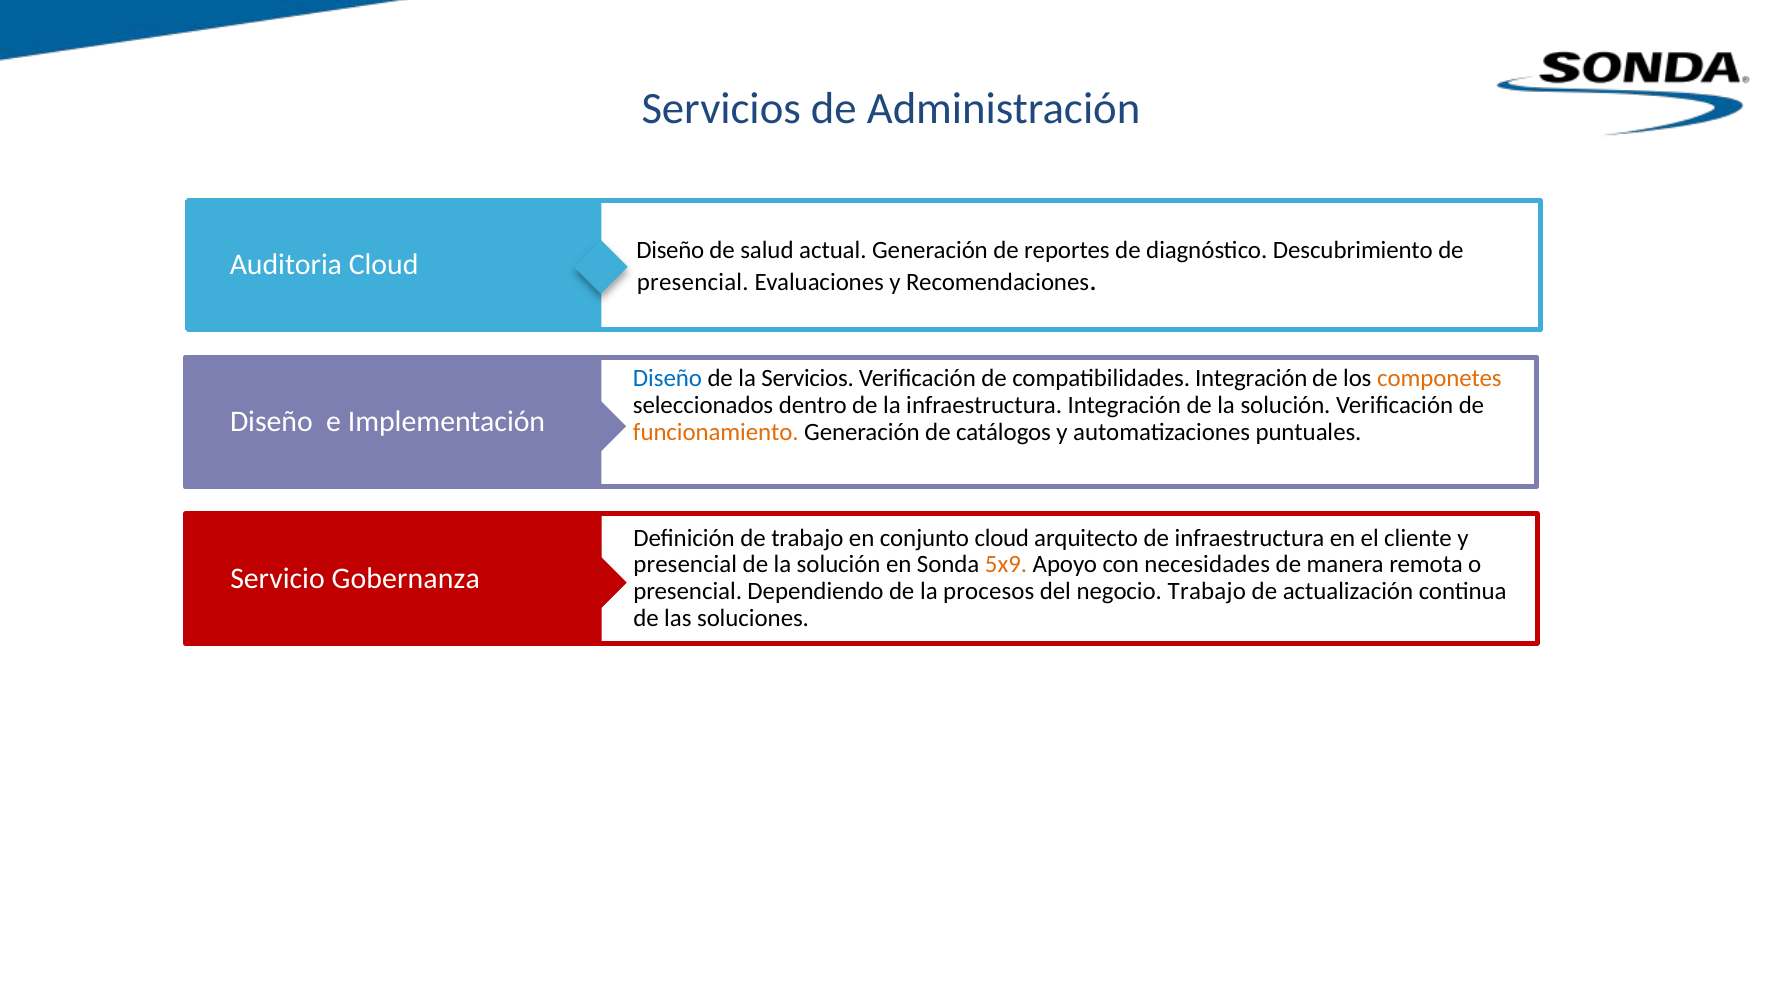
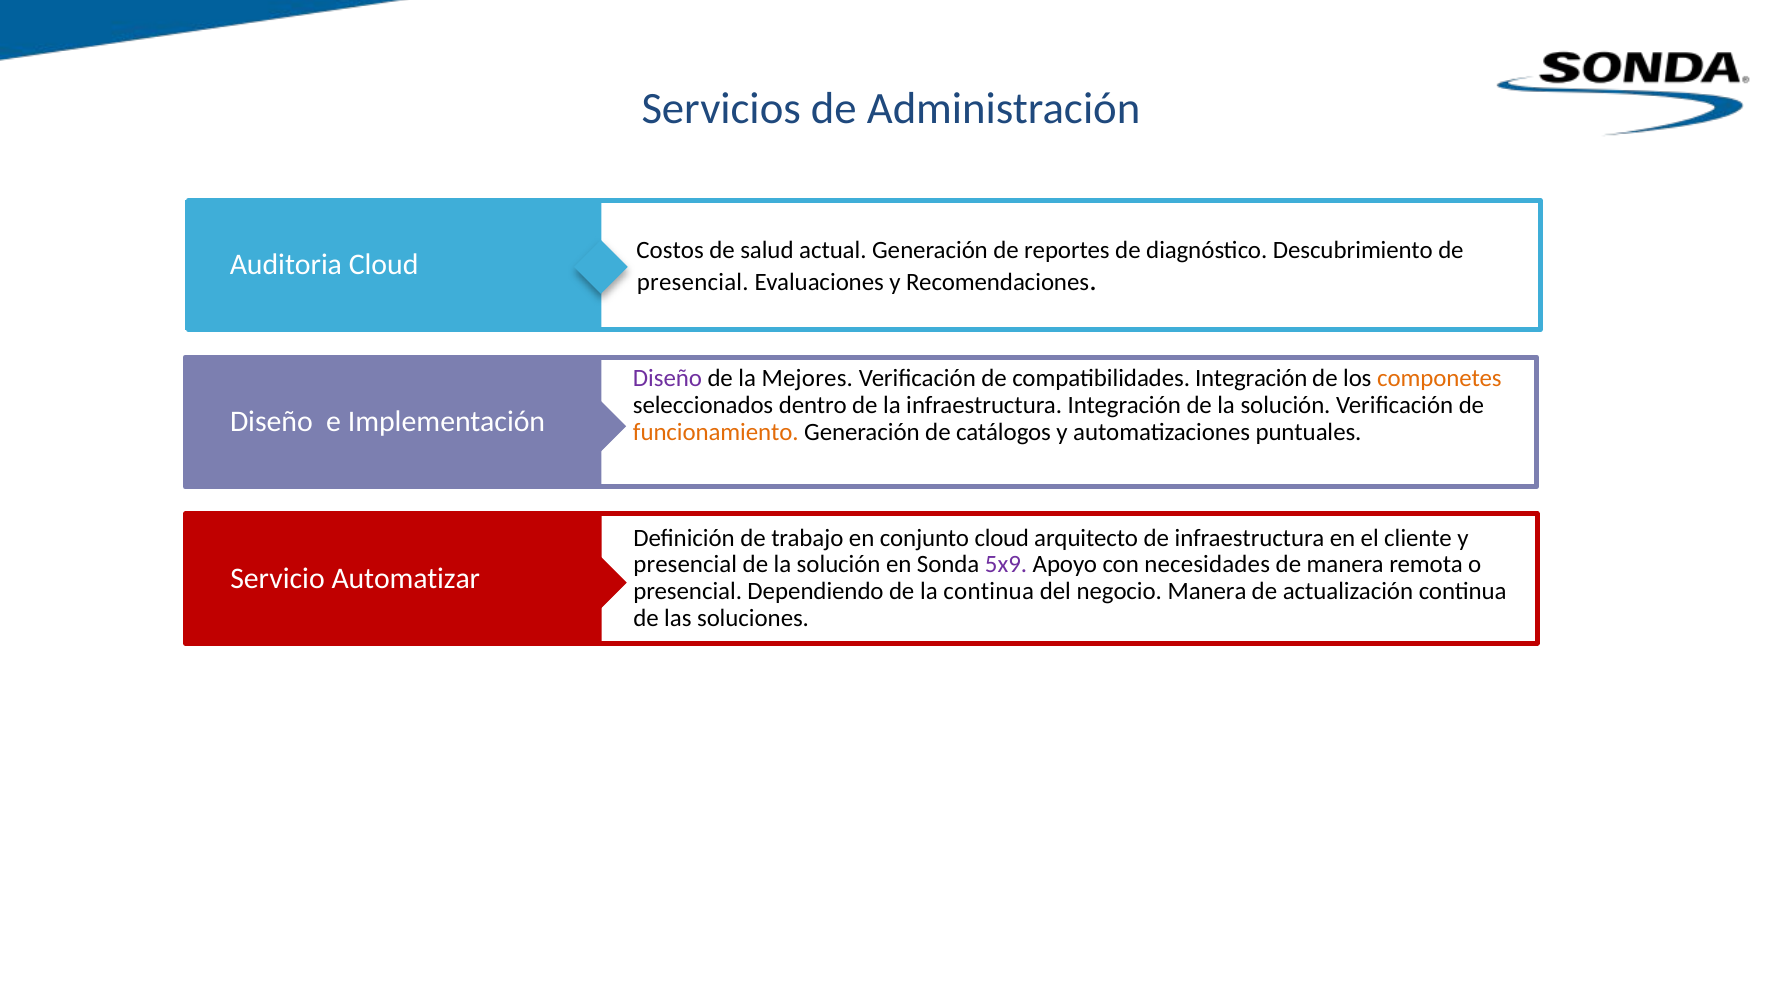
Diseño: Diseño -> Costos (670, 250)
Diseño colour: blue -> purple (667, 379)
la Servicios: Servicios -> Mejores (807, 379)
5x9 colour: orange -> purple (1006, 564)
Gobernanza: Gobernanza -> Automatizar (406, 578)
la procesos: procesos -> continua (989, 591)
negocio Trabajo: Trabajo -> Manera (1207, 591)
